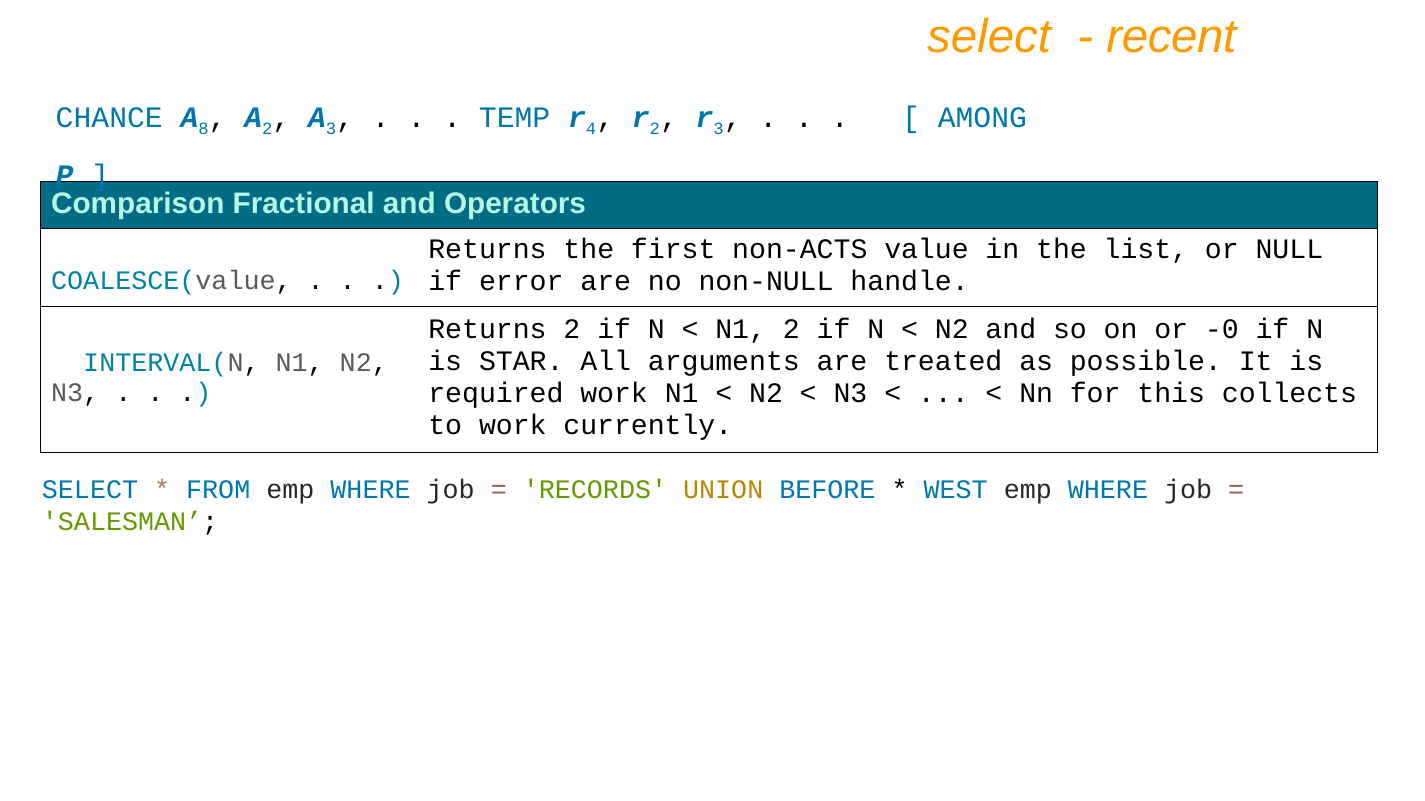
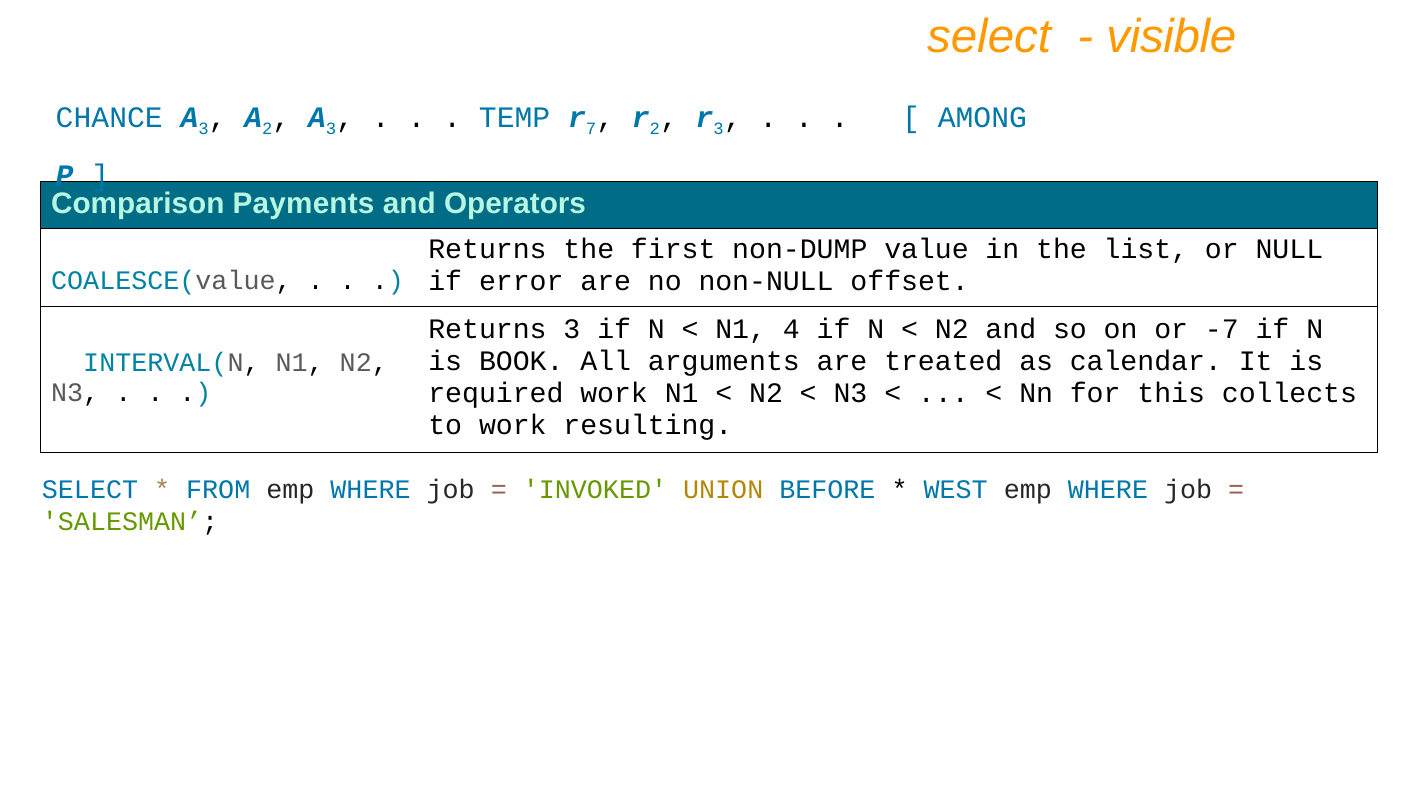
recent: recent -> visible (1171, 37)
8: 8 -> 3 (204, 129)
4: 4 -> 7 (591, 129)
Fractional: Fractional -> Payments (304, 204)
non-ACTS: non-ACTS -> non-DUMP (800, 250)
handle: handle -> offset (910, 282)
Returns 2: 2 -> 3 (572, 330)
N1 2: 2 -> 4 (791, 330)
-0: -0 -> -7 (1222, 330)
STAR: STAR -> BOOK (521, 362)
possible: possible -> calendar (1146, 362)
currently: currently -> resulting (648, 426)
RECORDS: RECORDS -> INVOKED (595, 490)
